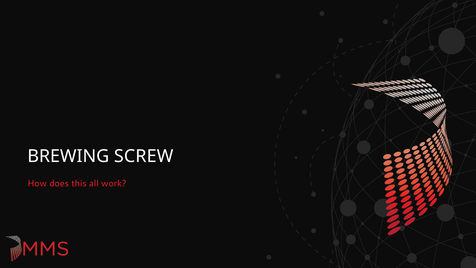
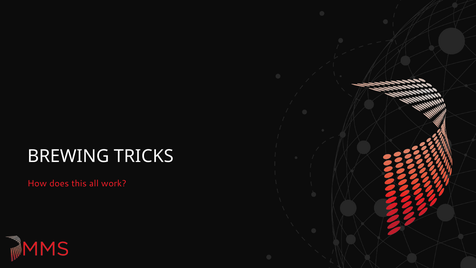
SCREW: SCREW -> TRICKS (144, 156)
